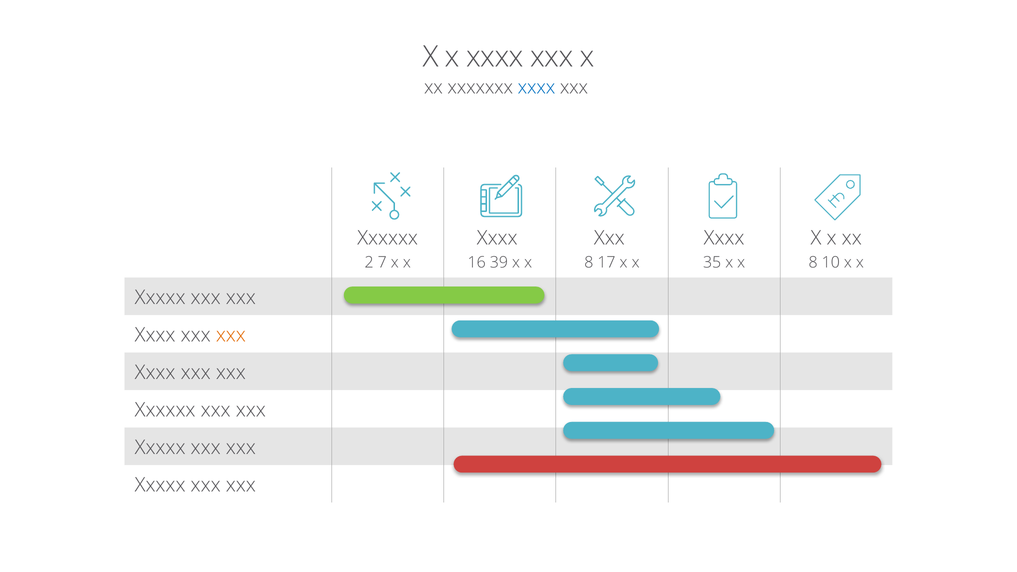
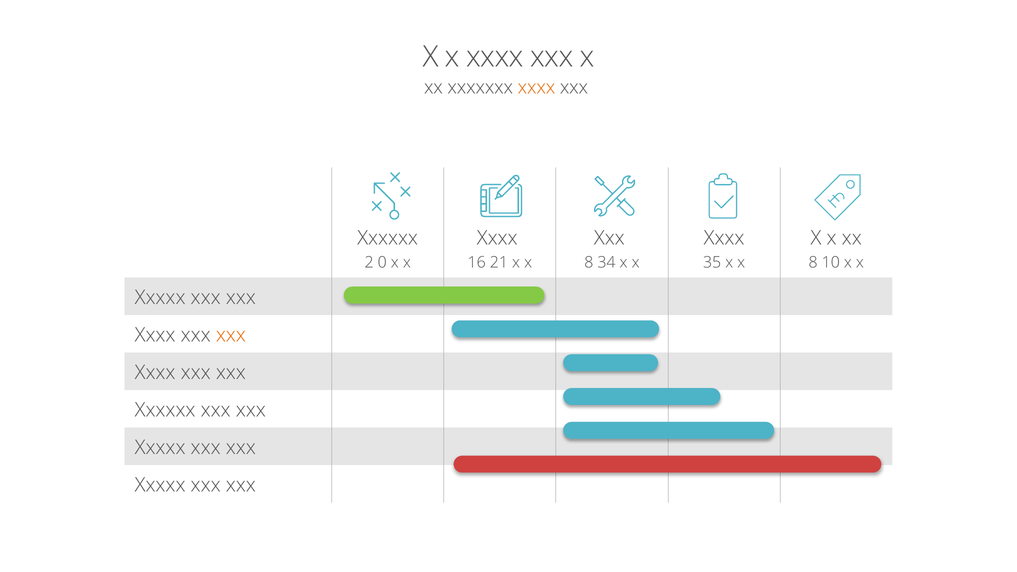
xxxx colour: blue -> orange (537, 87)
7: 7 -> 0 (382, 262)
39: 39 -> 21 (499, 262)
17: 17 -> 34 (606, 262)
